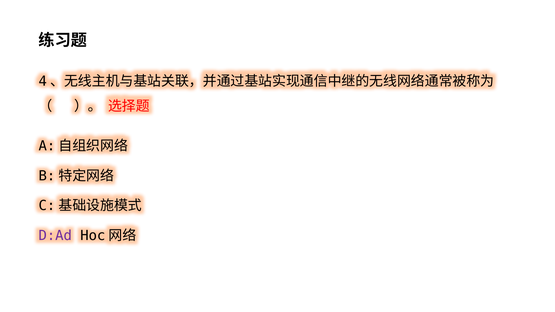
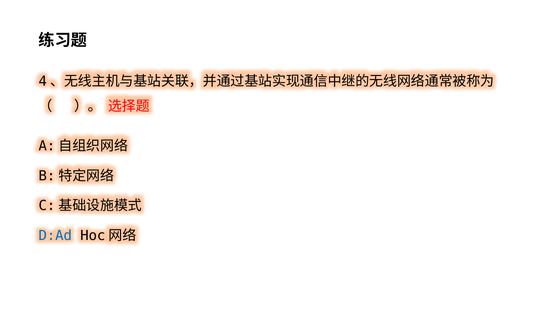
D:Ad colour: purple -> blue (55, 236)
